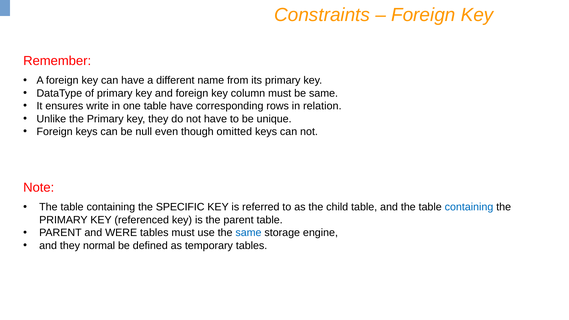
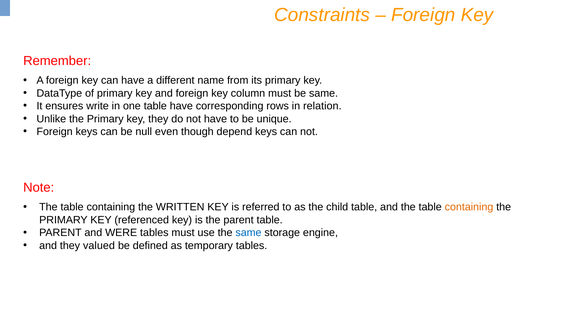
omitted: omitted -> depend (234, 132)
SPECIFIC: SPECIFIC -> WRITTEN (180, 207)
containing colour: blue -> orange (469, 207)
normal: normal -> valued (99, 246)
